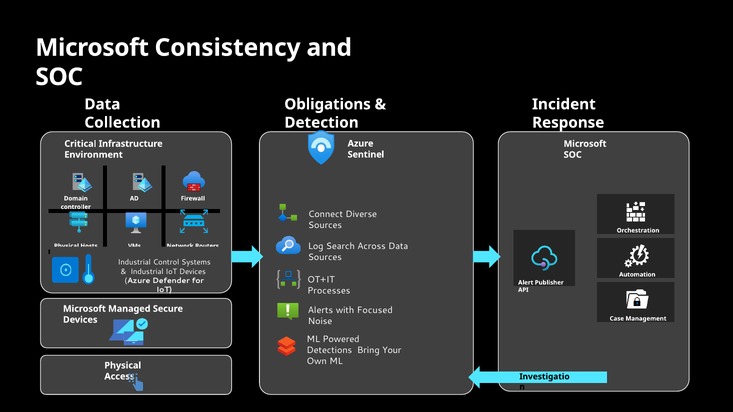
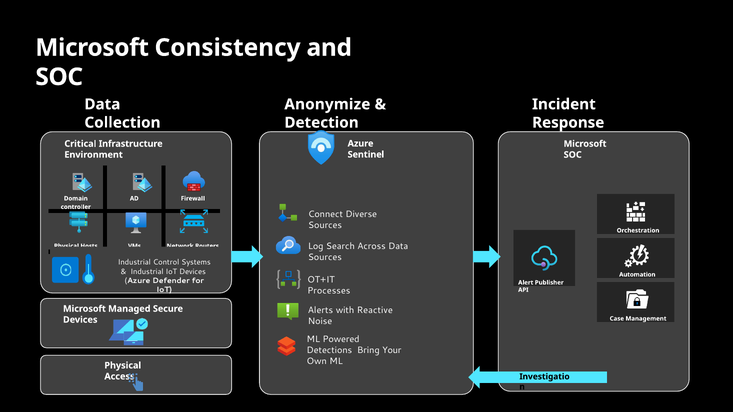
Obligations: Obligations -> Anonymize (327, 104)
Focused: Focused -> Reactive (375, 310)
